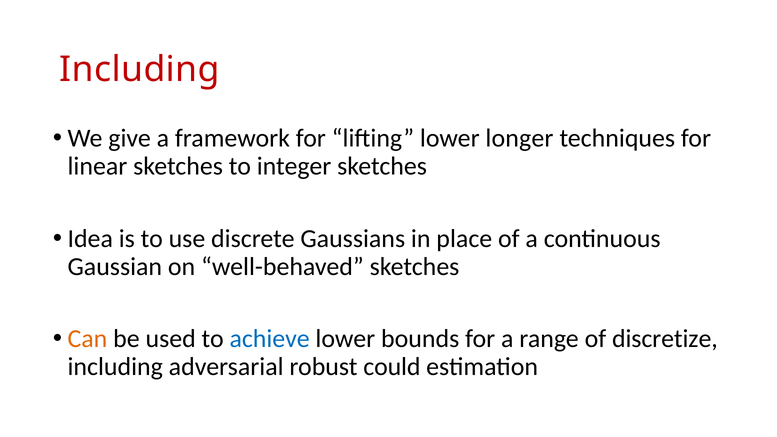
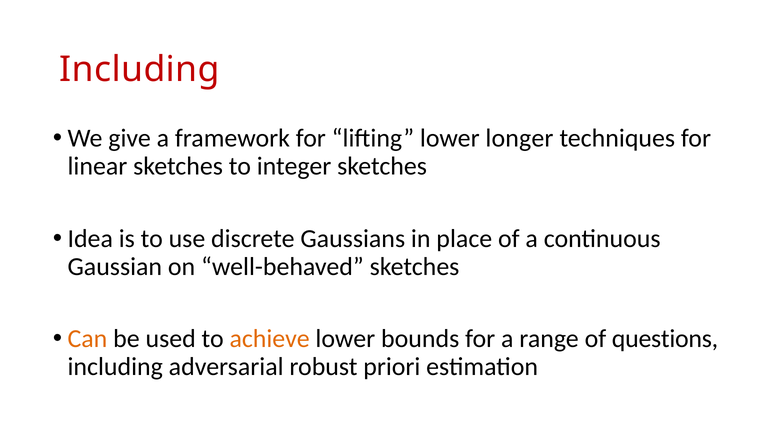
achieve colour: blue -> orange (270, 339)
discretize: discretize -> questions (665, 339)
could: could -> priori (392, 367)
